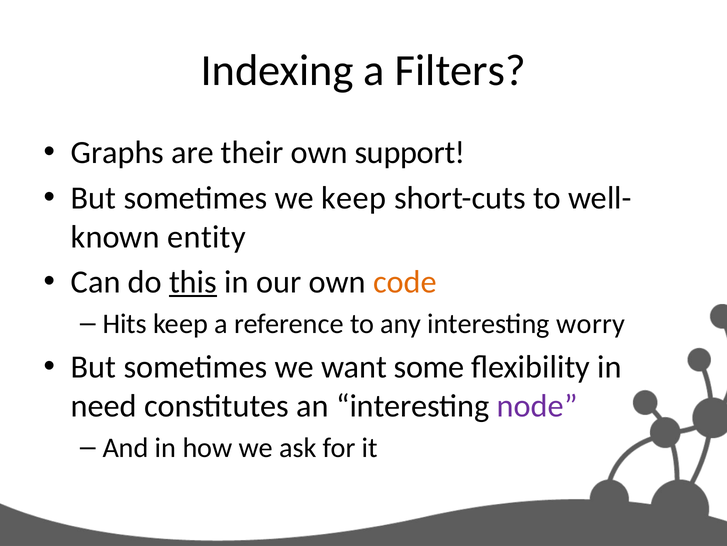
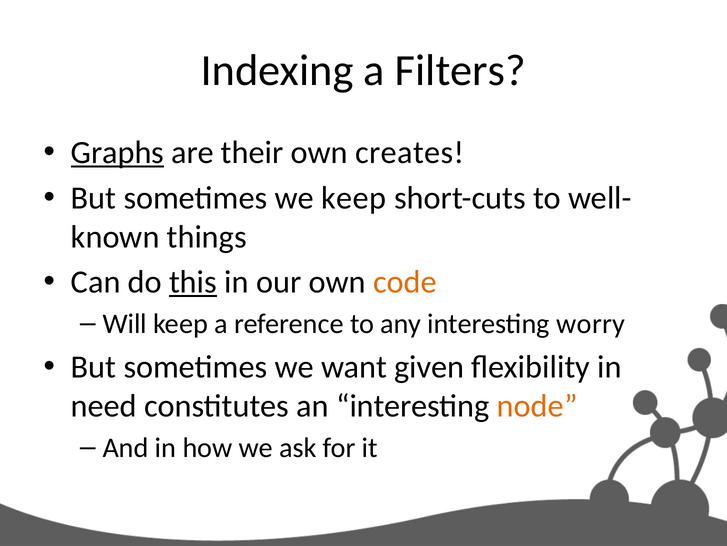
Graphs underline: none -> present (117, 153)
support: support -> creates (410, 153)
entity: entity -> things (207, 237)
Hits: Hits -> Will (125, 324)
some: some -> given (429, 367)
node colour: purple -> orange (537, 405)
